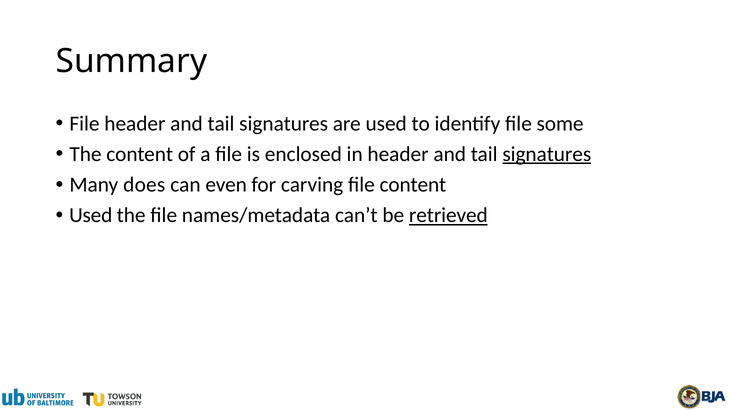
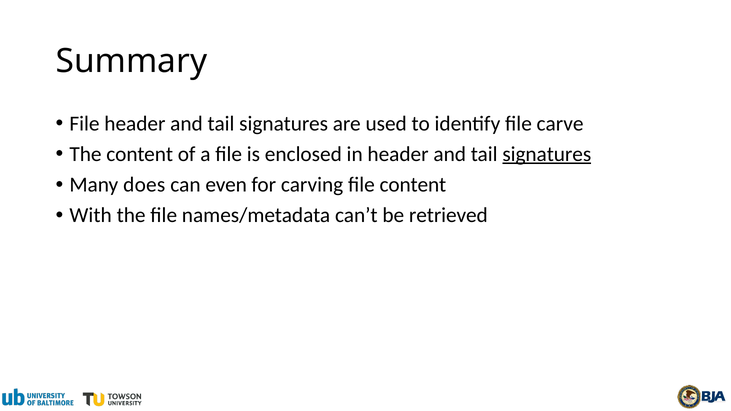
some: some -> carve (560, 124)
Used: Used -> With (91, 216)
retrieved underline: present -> none (448, 216)
